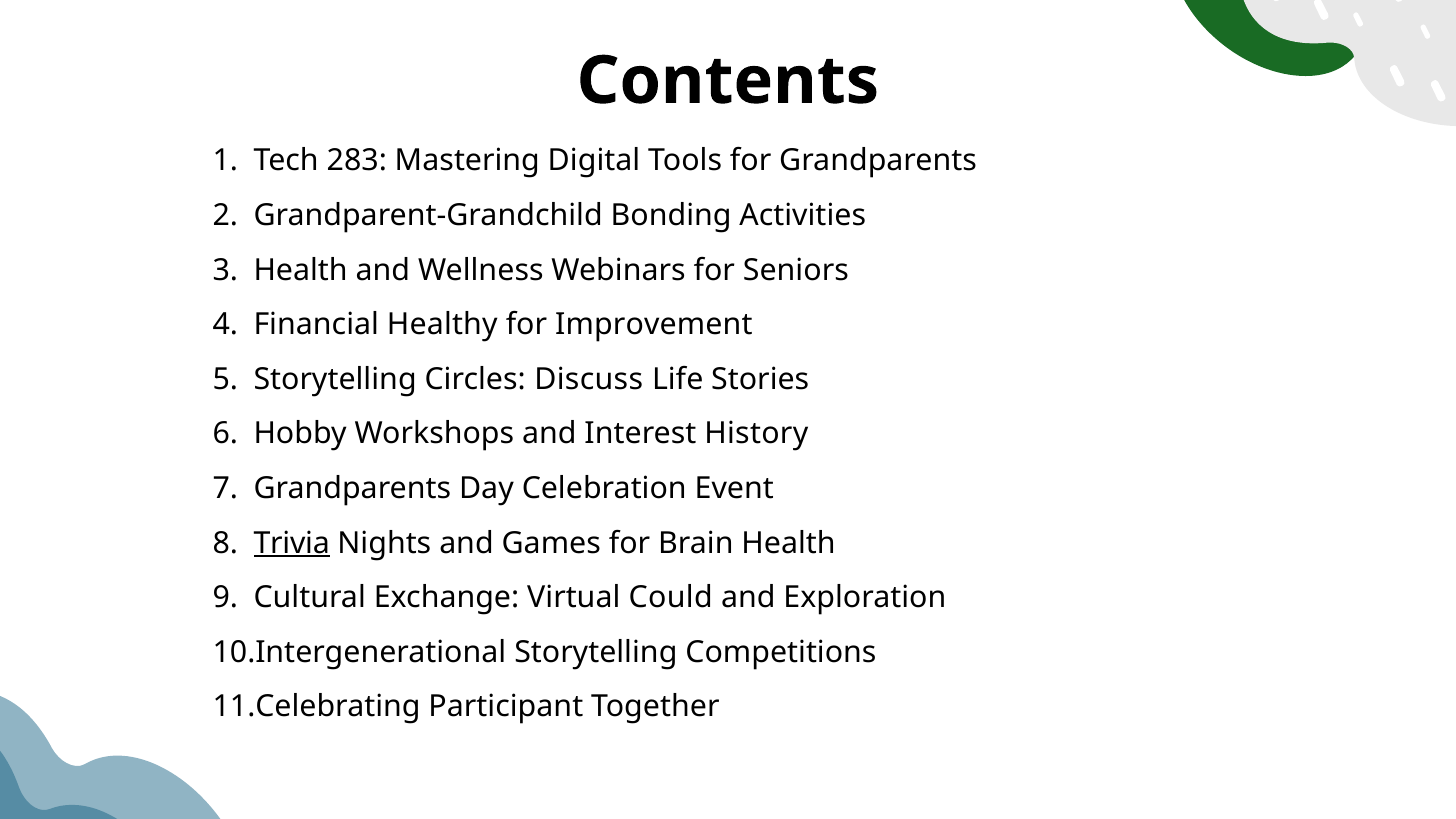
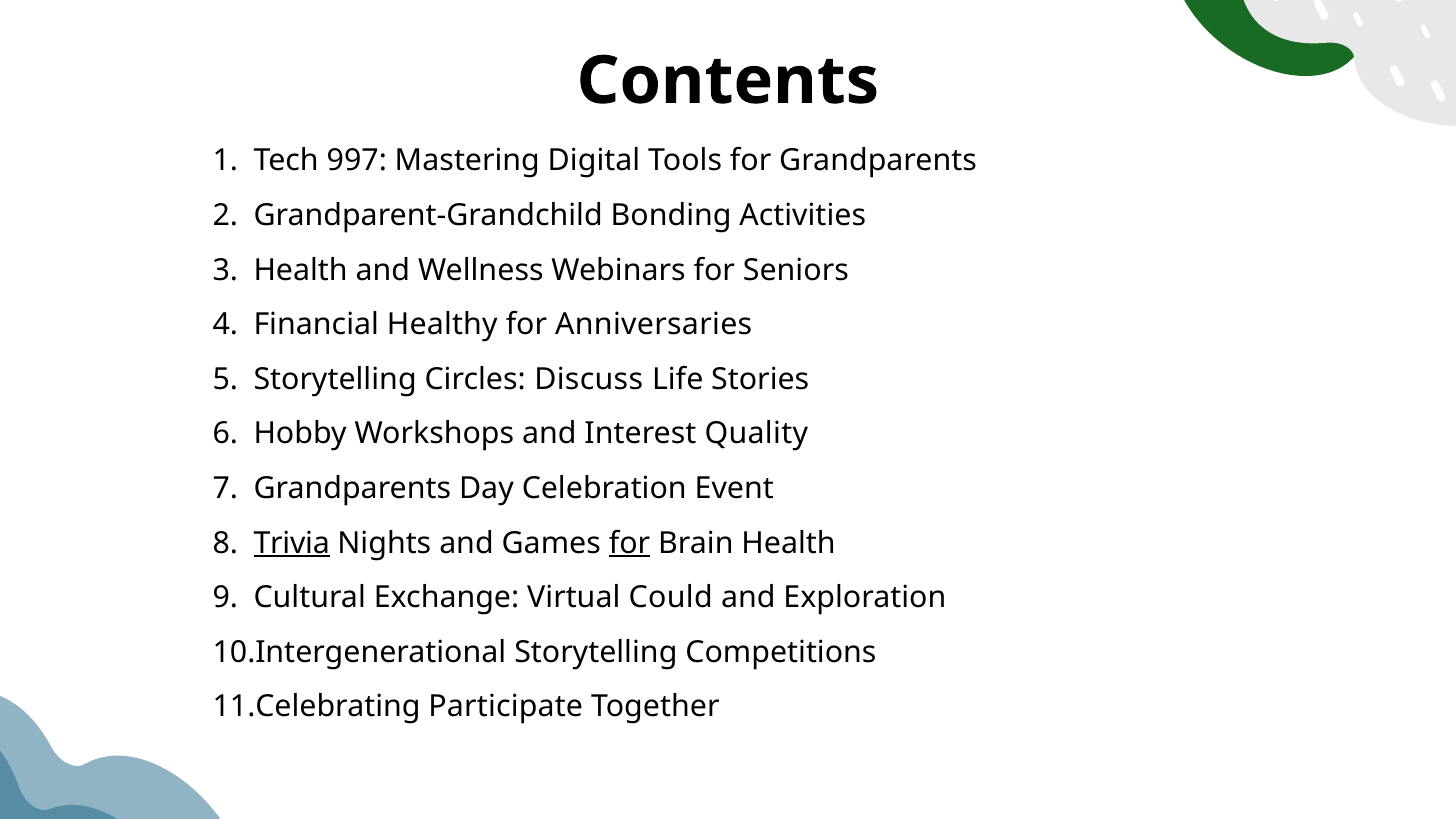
283: 283 -> 997 (357, 161)
Improvement: Improvement -> Anniversaries (654, 325)
History: History -> Quality (756, 434)
for underline: none -> present (630, 543)
Participant: Participant -> Participate (506, 707)
